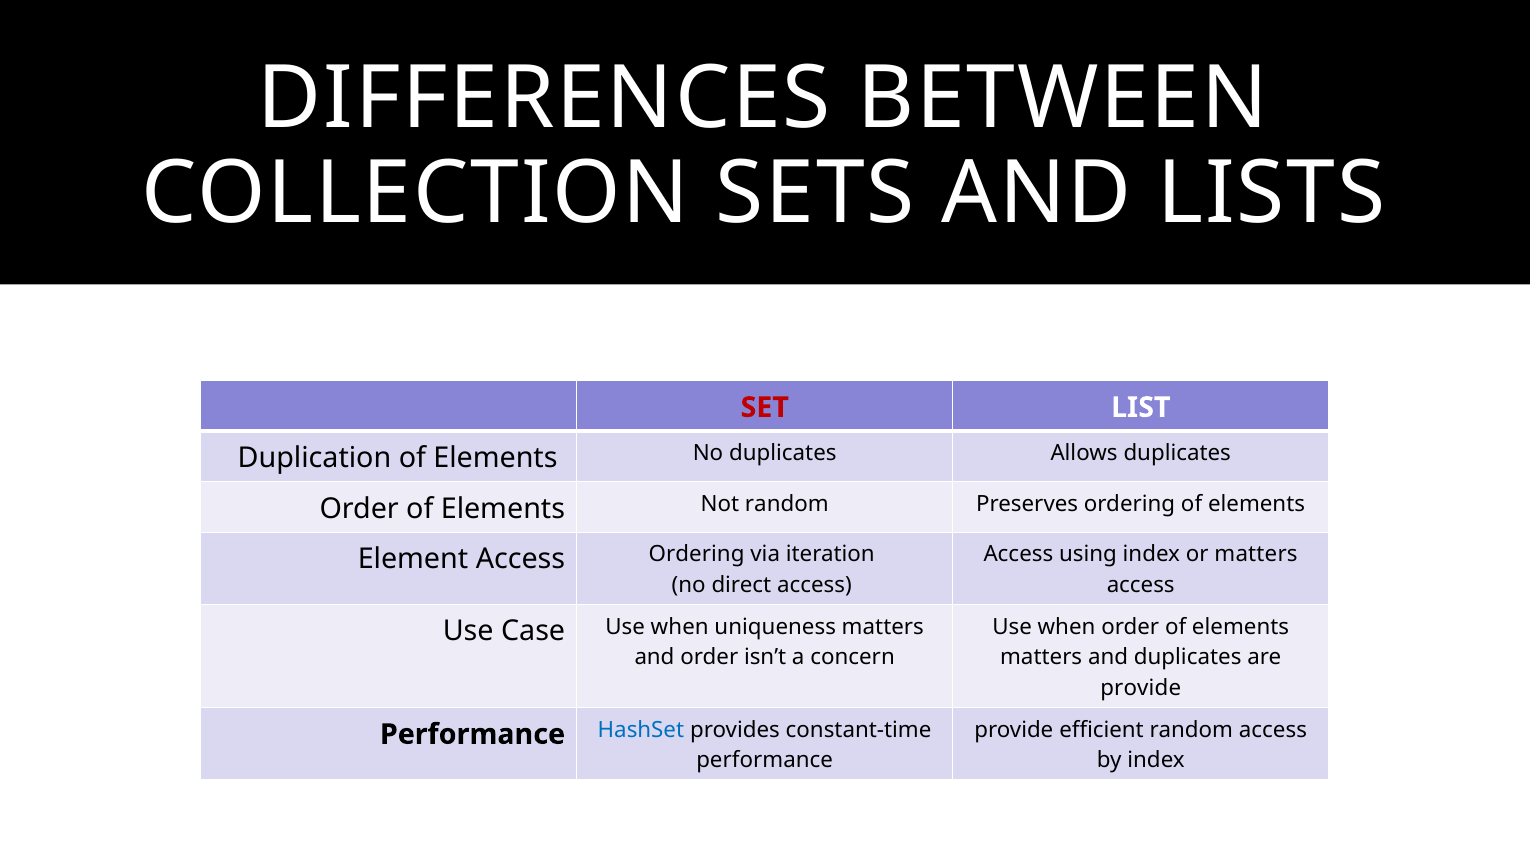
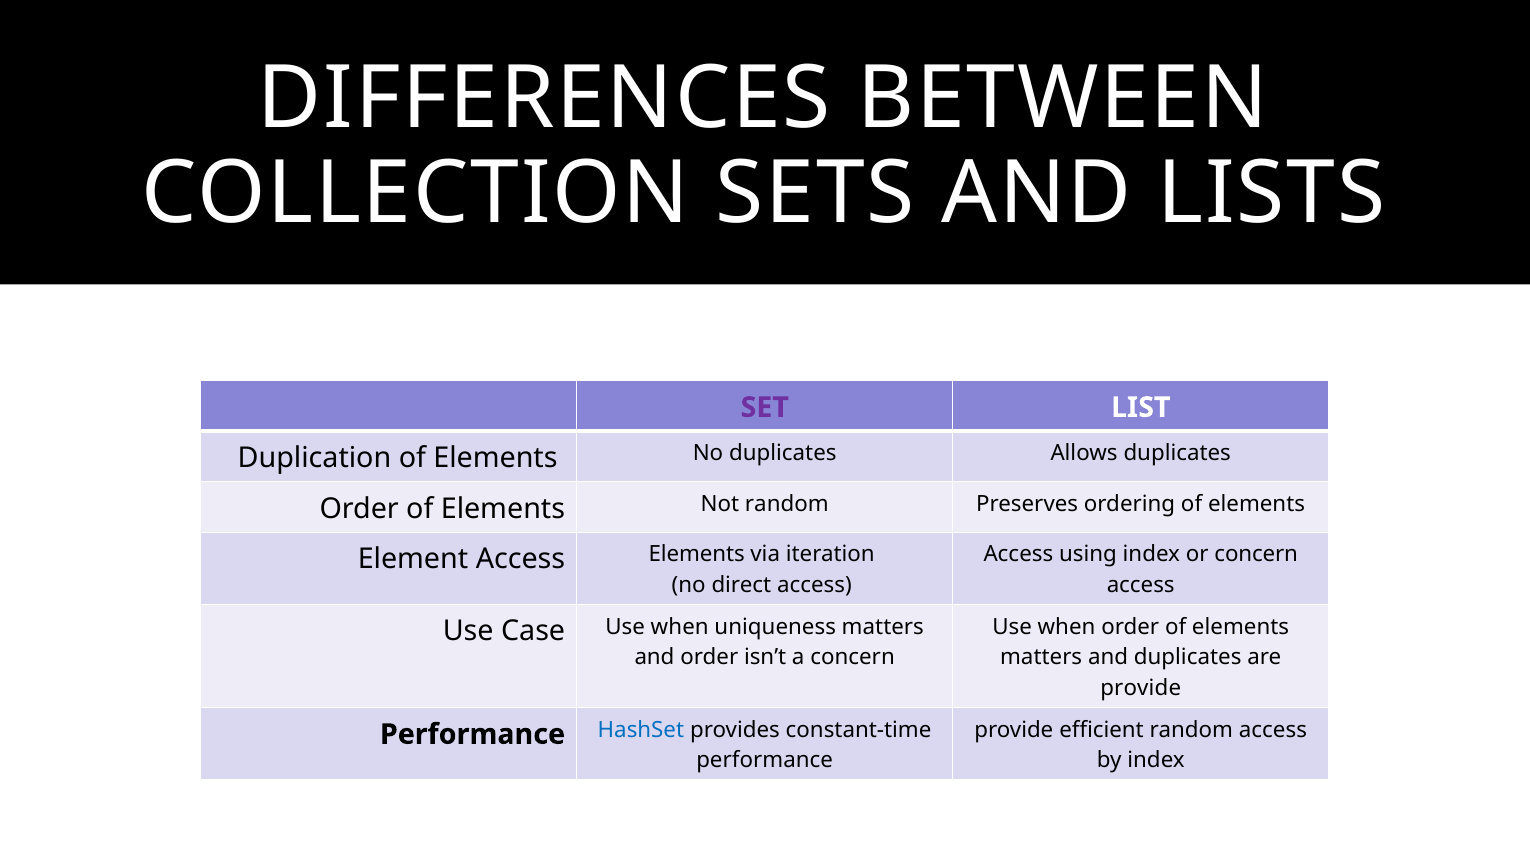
SET colour: red -> purple (765, 407)
or matters: matters -> concern (1256, 554)
Access Ordering: Ordering -> Elements (697, 554)
